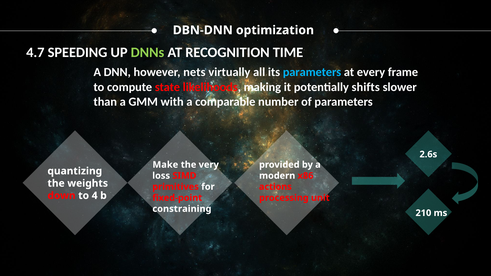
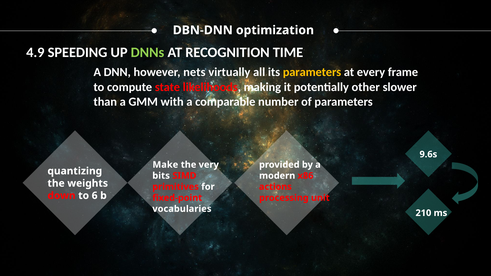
4.7: 4.7 -> 4.9 (35, 53)
parameters colour: light blue -> yellow (312, 72)
shifts: shifts -> other (366, 87)
2.6s: 2.6s -> 9.6s (428, 154)
loss: loss -> bits (161, 176)
4: 4 -> 6 (95, 196)
constraining: constraining -> vocabularies (182, 209)
